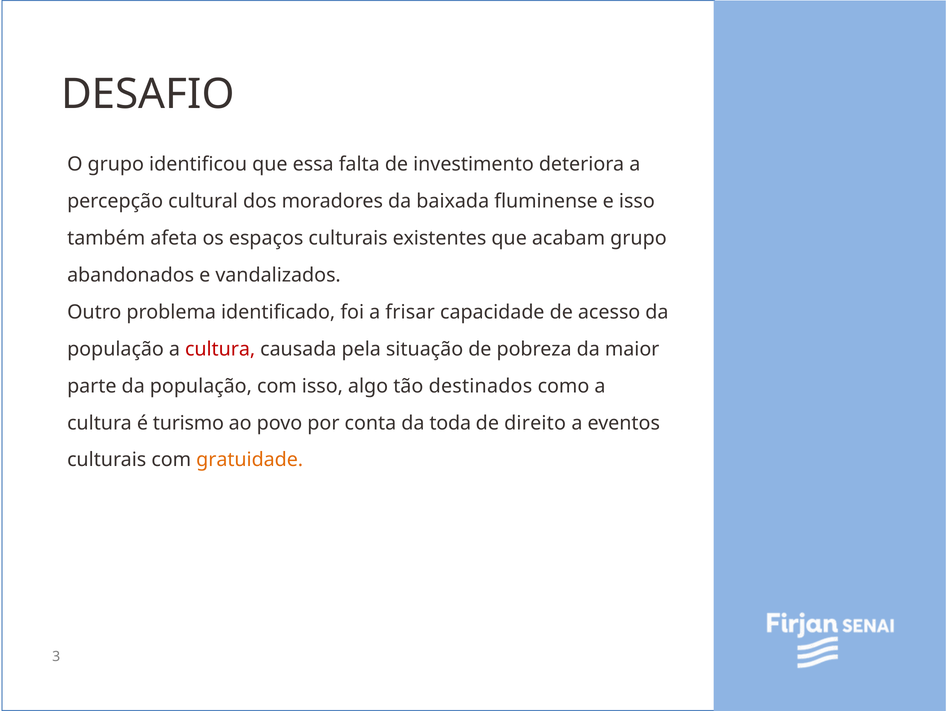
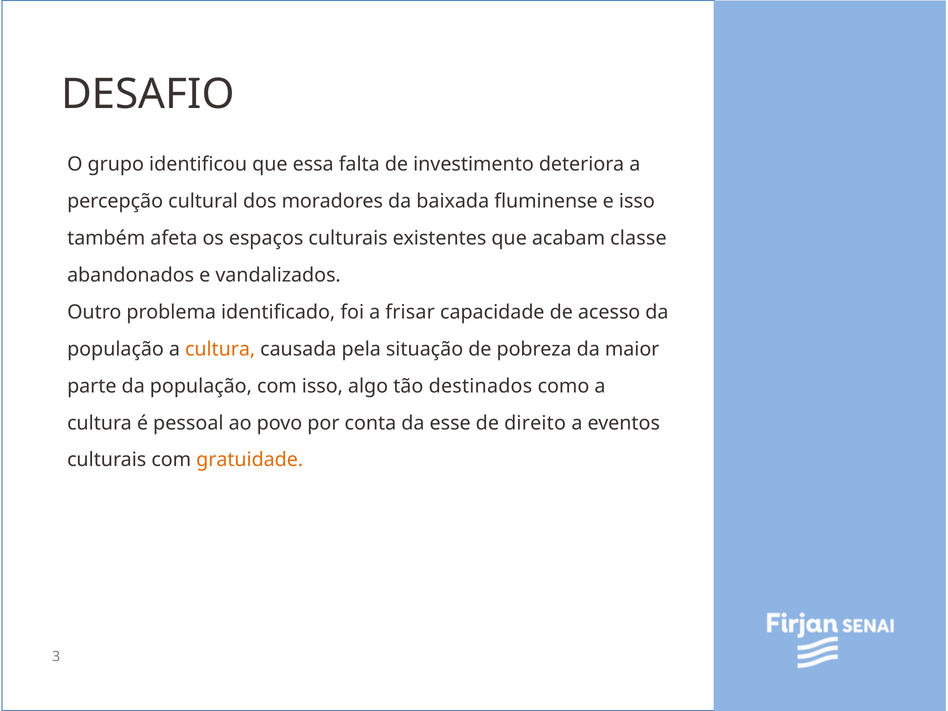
acabam grupo: grupo -> classe (638, 238)
cultura colour: red -> orange (220, 349)
turismo: turismo -> pessoal (188, 423)
toda: toda -> esse (450, 423)
